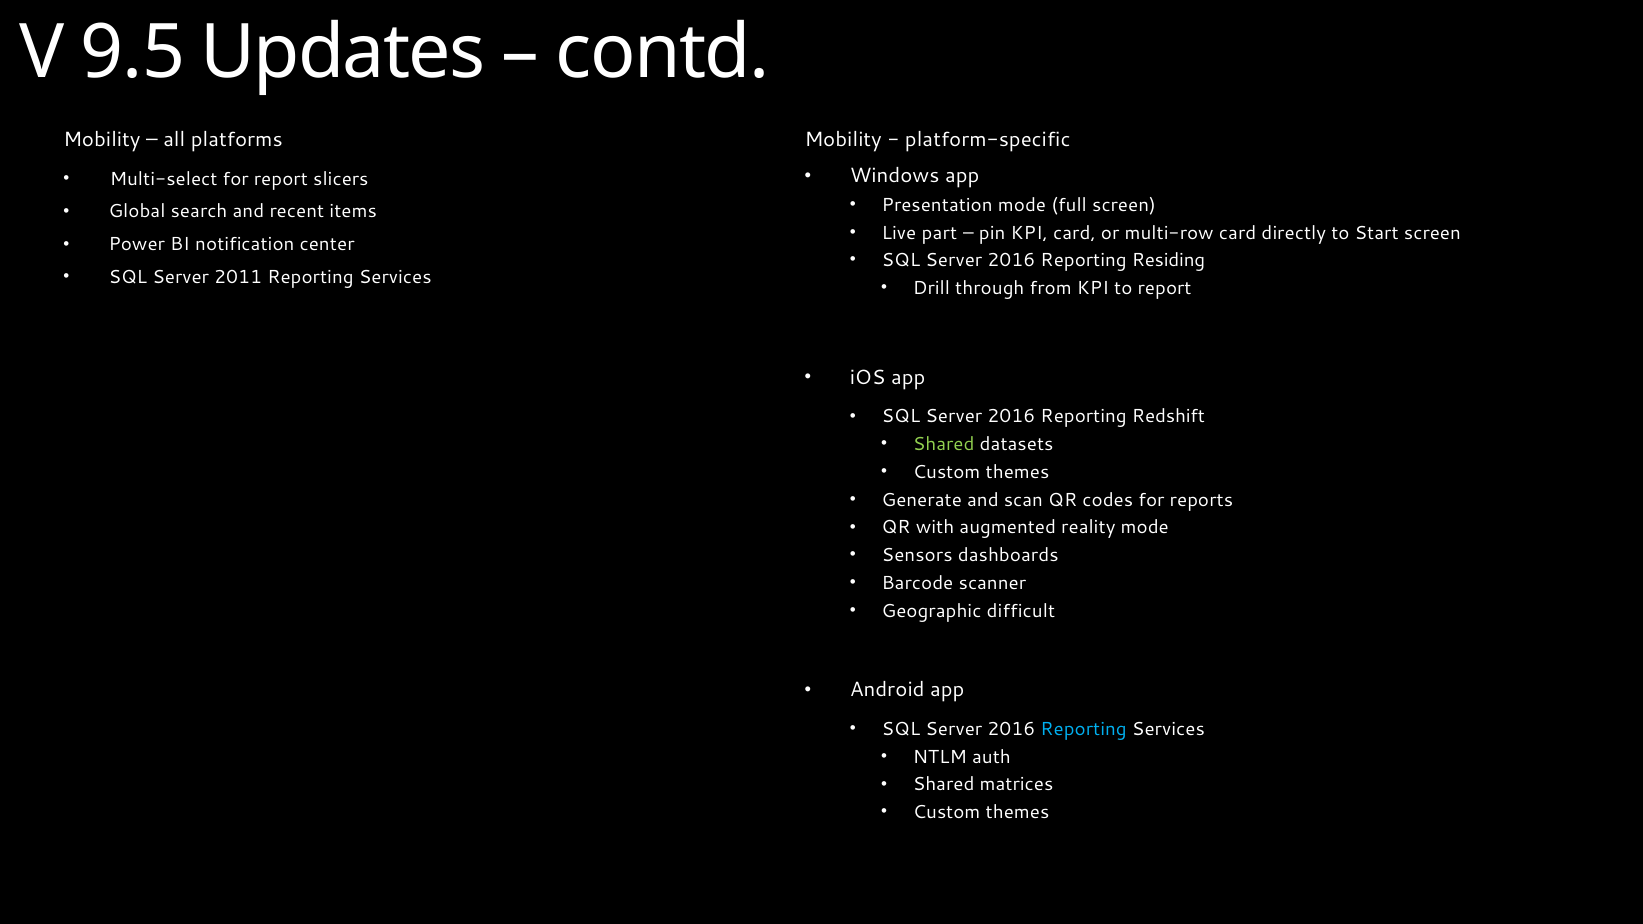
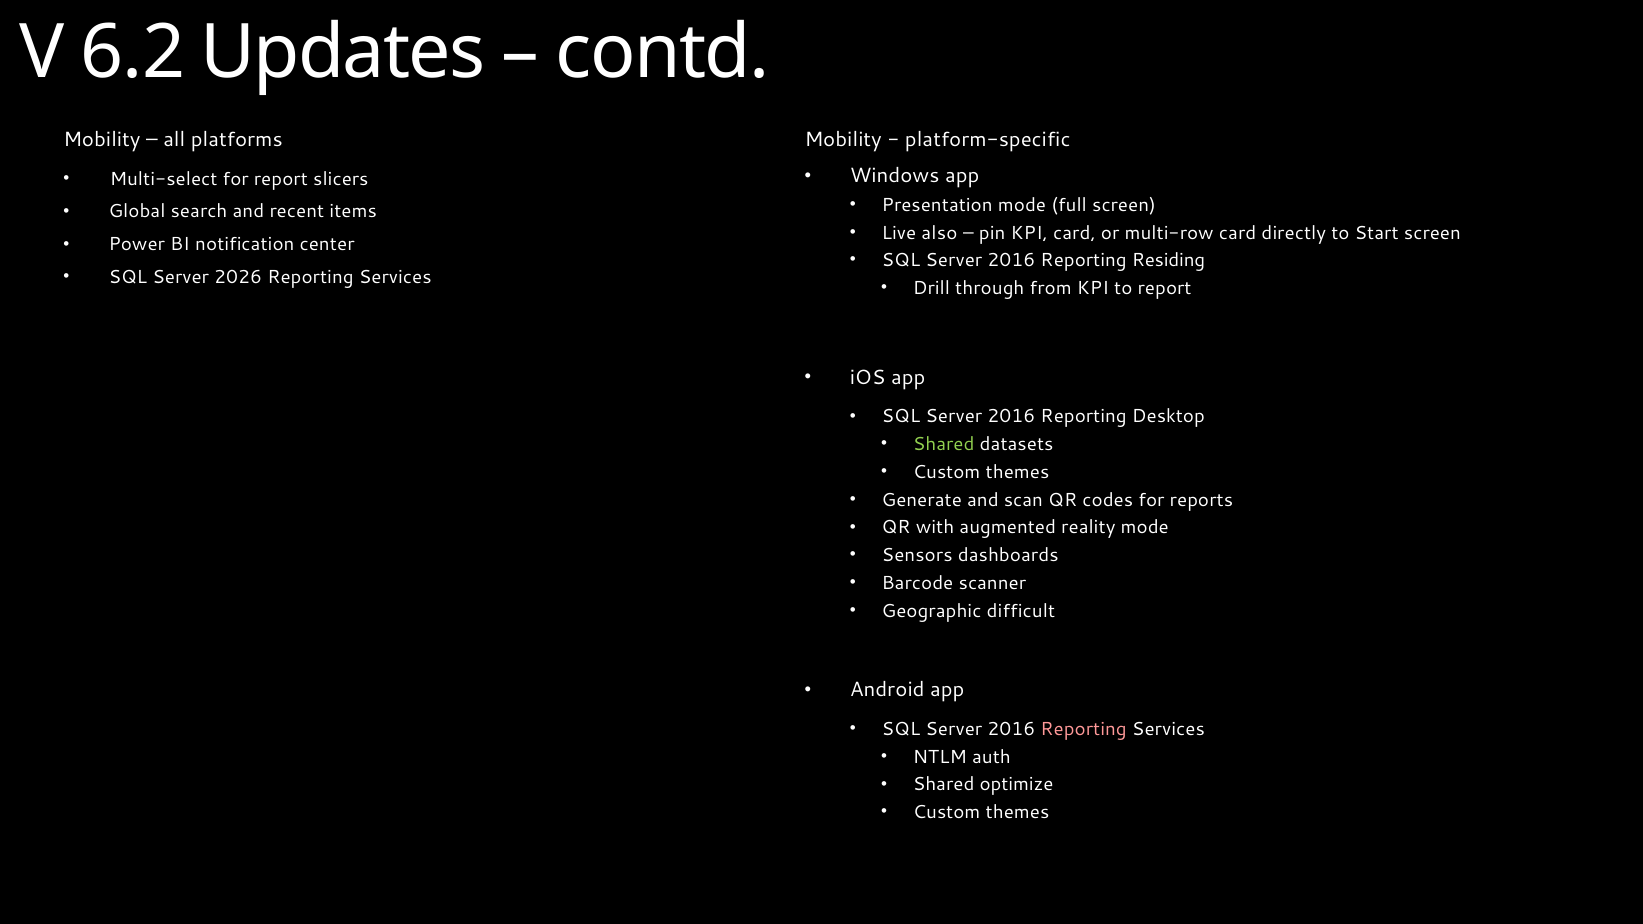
9.5: 9.5 -> 6.2 (133, 53)
part: part -> also (939, 233)
2011: 2011 -> 2026 (238, 278)
Redshift: Redshift -> Desktop (1168, 417)
Reporting colour: light blue -> pink (1084, 729)
matrices: matrices -> optimize (1017, 785)
